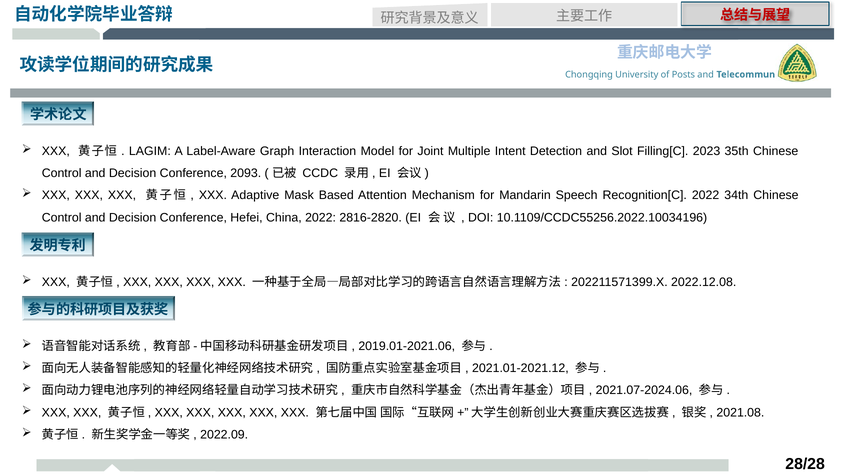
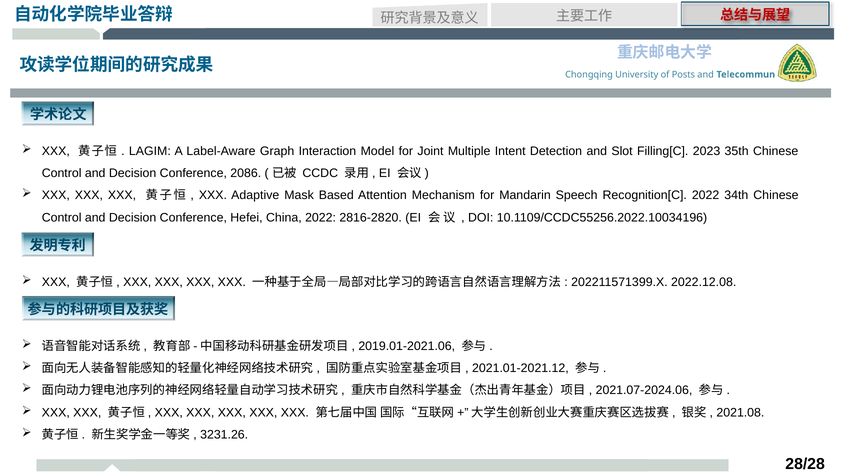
2093: 2093 -> 2086 (246, 173)
2022.09: 2022.09 -> 3231.26 (224, 435)
